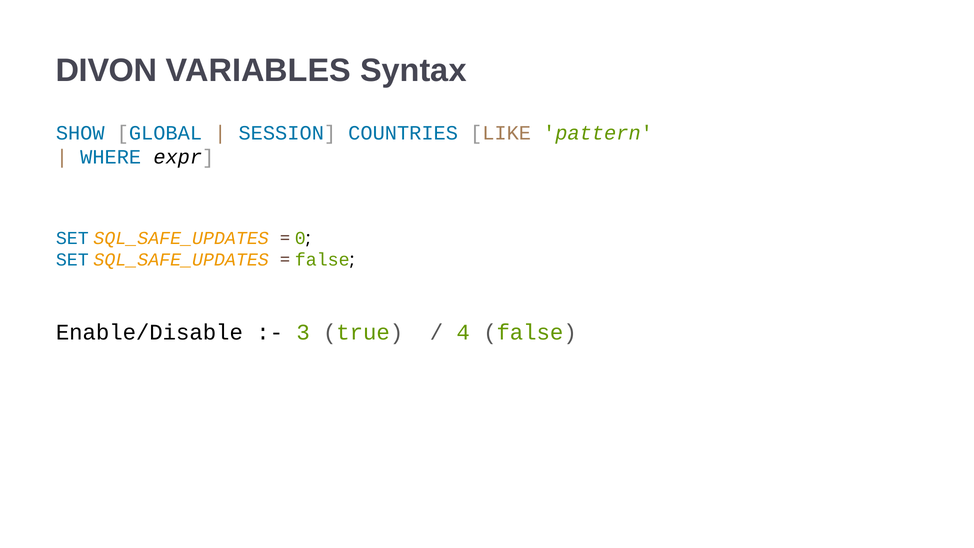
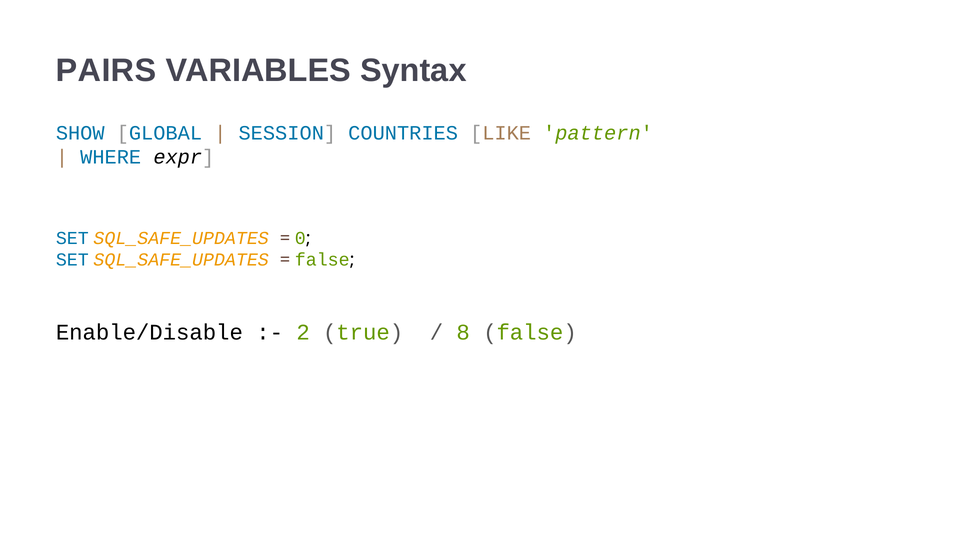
DIVON: DIVON -> PAIRS (106, 70)
3: 3 -> 2 (303, 332)
4: 4 -> 8 (463, 332)
